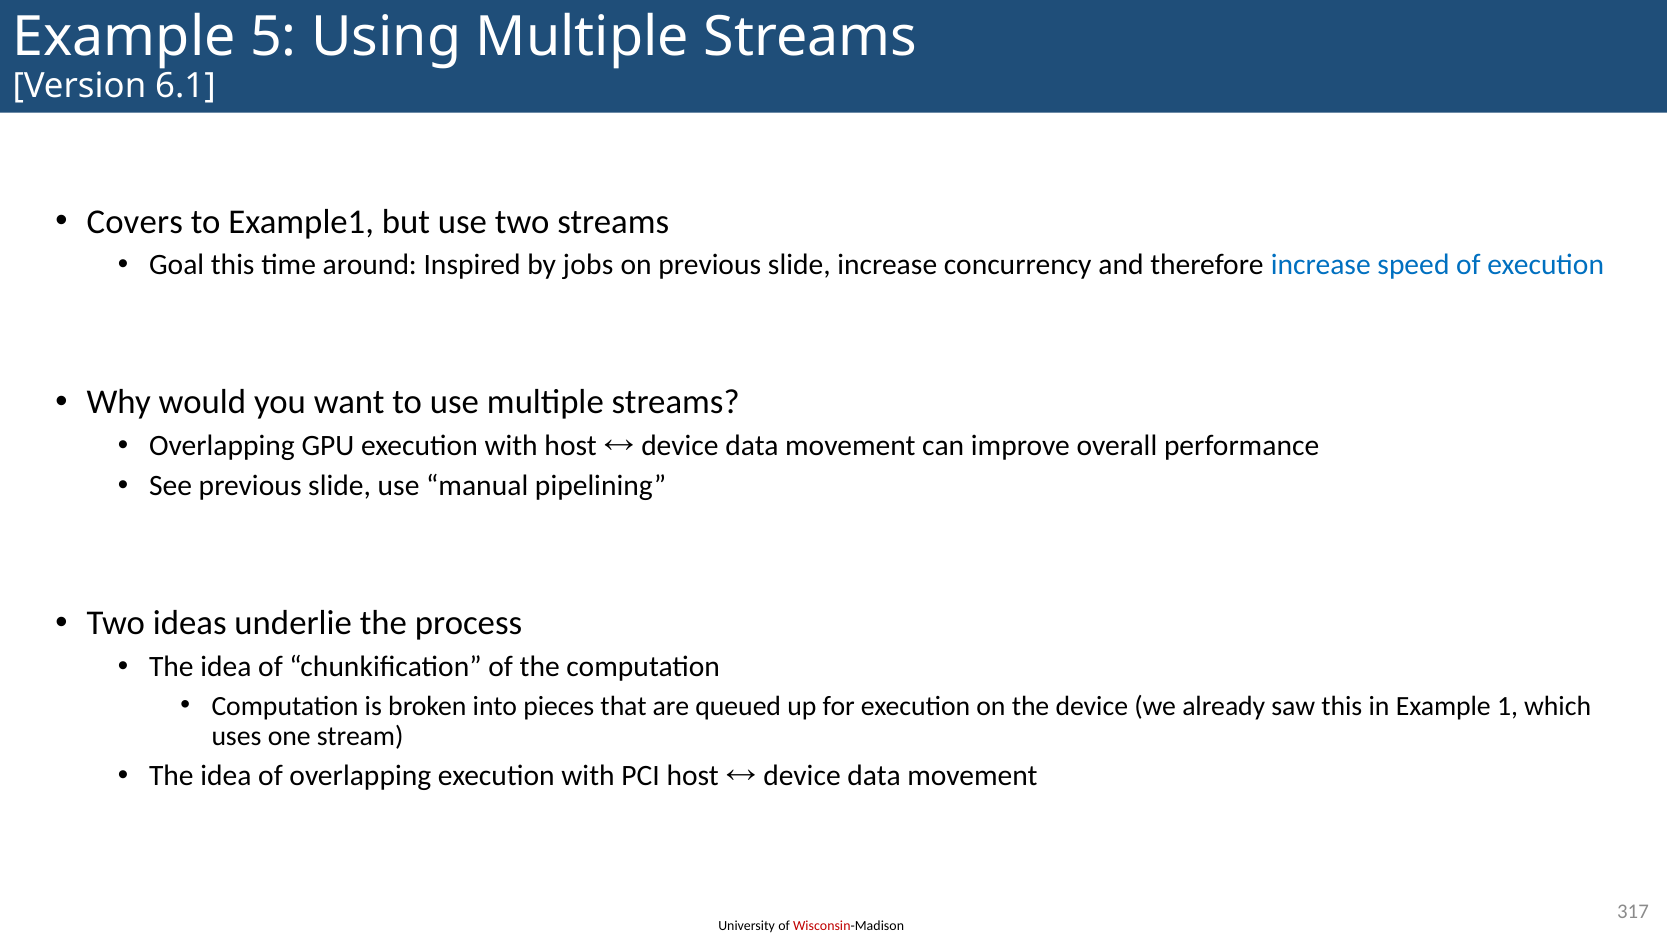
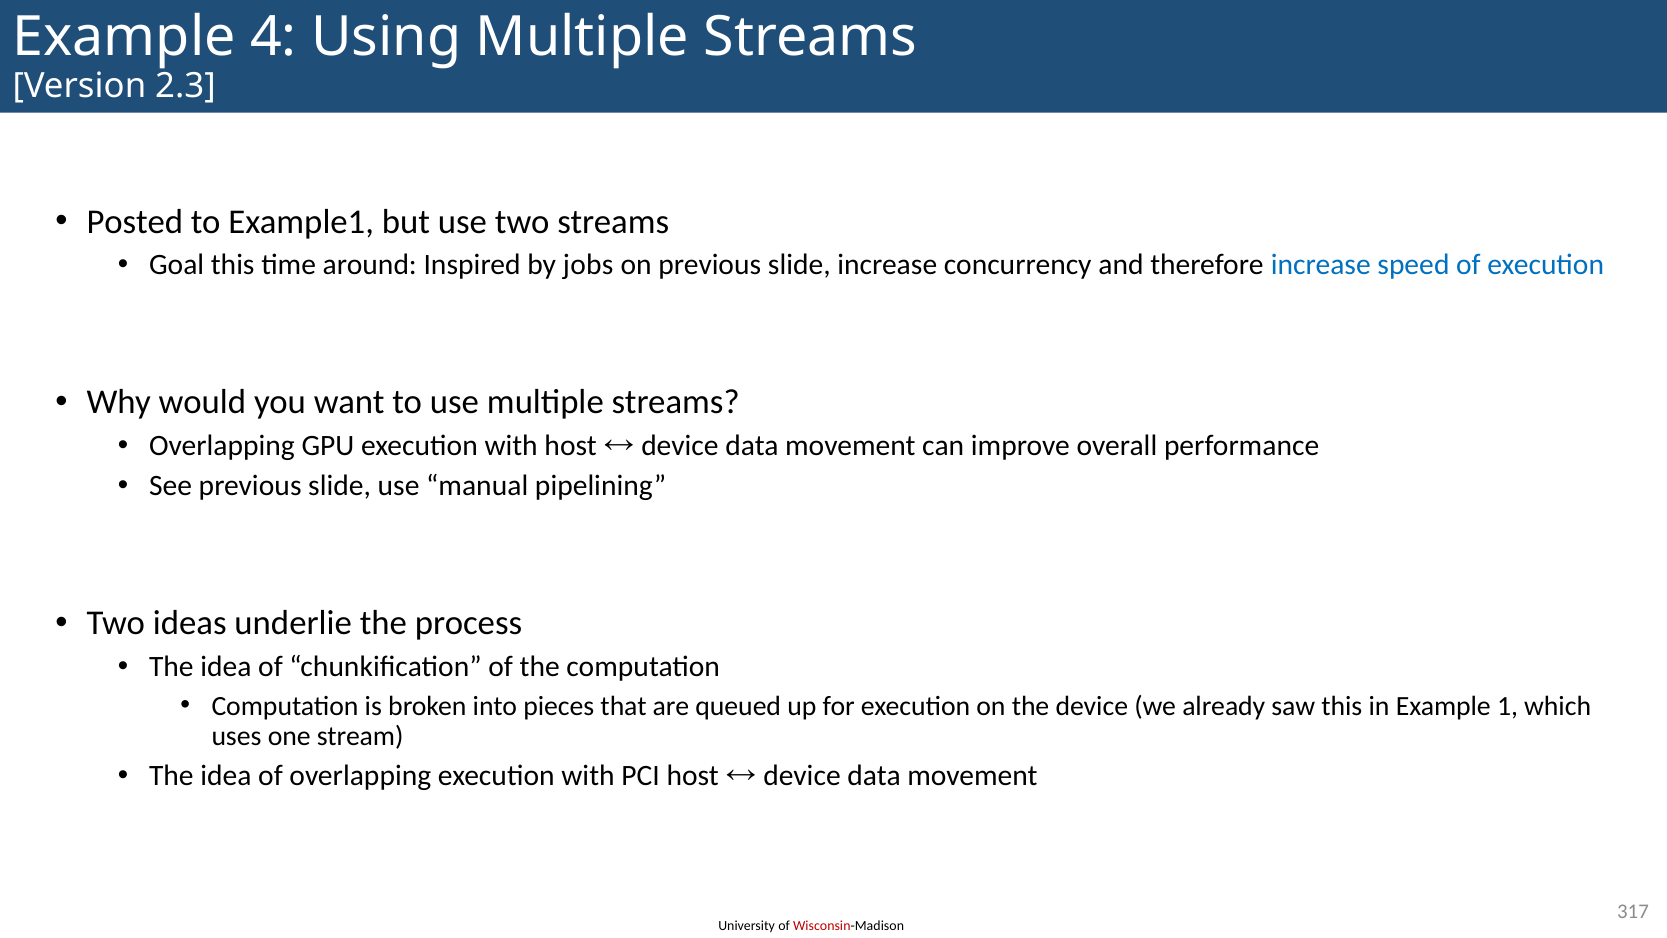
5: 5 -> 4 (273, 37)
6.1: 6.1 -> 2.3 (185, 86)
Covers: Covers -> Posted (135, 222)
